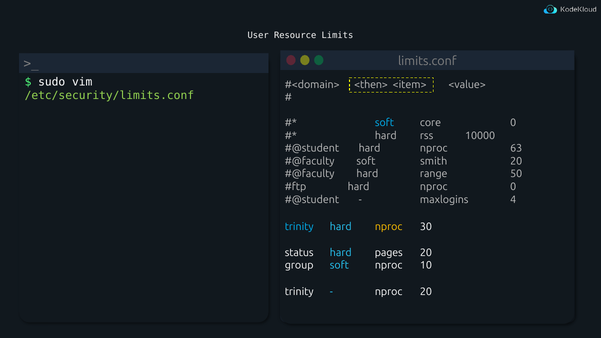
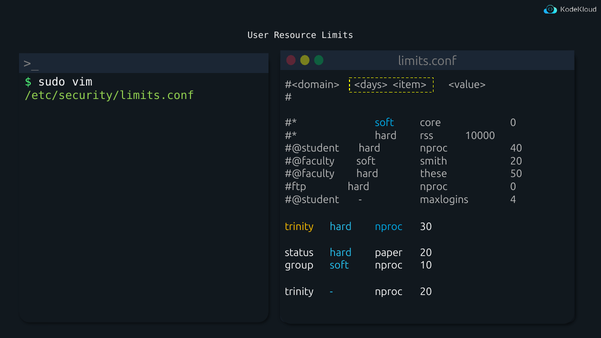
<then>: <then> -> <days> (371, 85)
63: 63 -> 40 (516, 148)
range: range -> these (434, 174)
trinity colour: light blue -> yellow (299, 227)
nproc colour: yellow -> light blue (389, 227)
pages: pages -> paper (389, 253)
